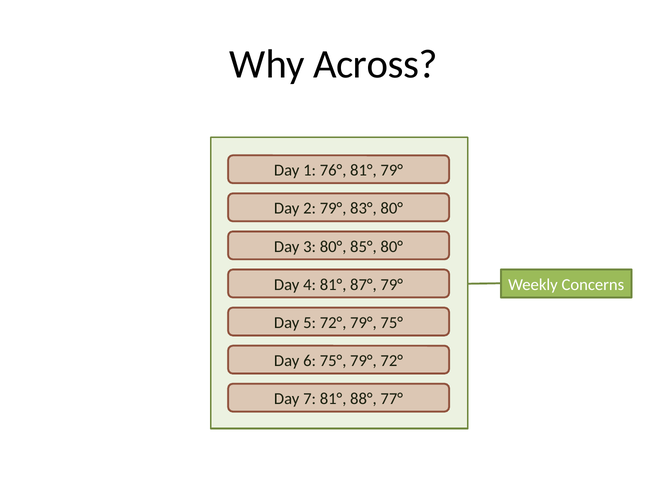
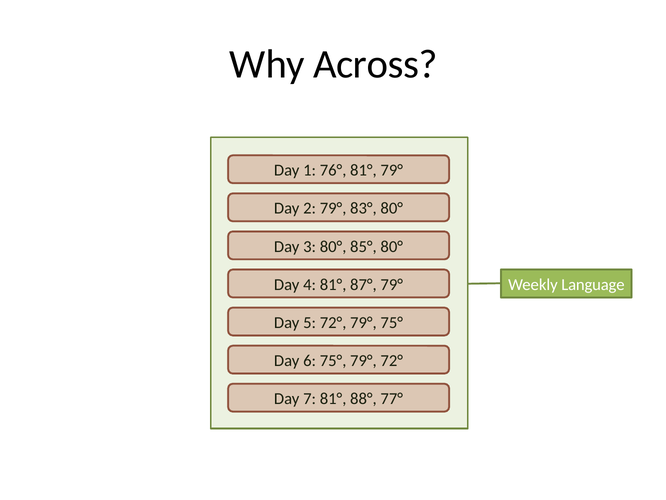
Concerns: Concerns -> Language (593, 284)
